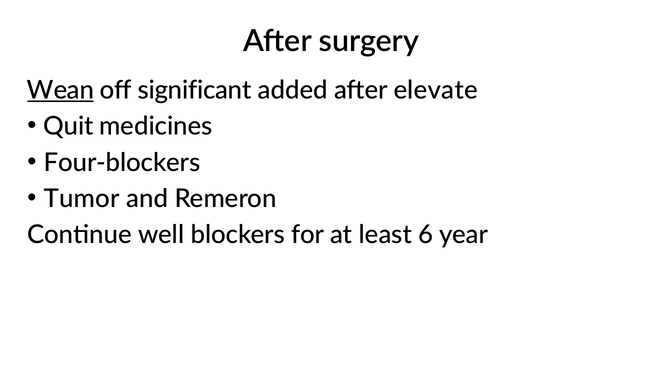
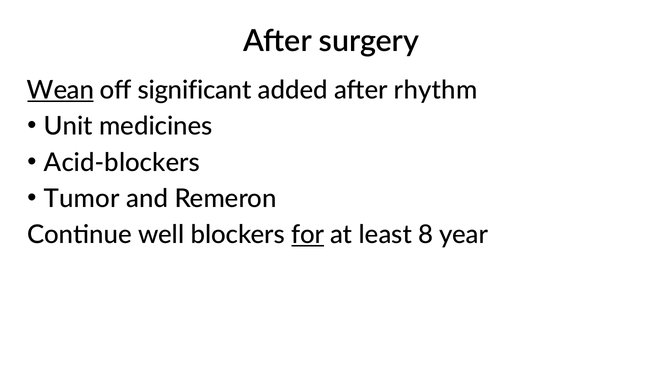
elevate: elevate -> rhythm (436, 90)
Quit: Quit -> Unit (68, 127)
Four-blockers: Four-blockers -> Acid-blockers (122, 163)
for underline: none -> present (308, 235)
6: 6 -> 8 (426, 235)
